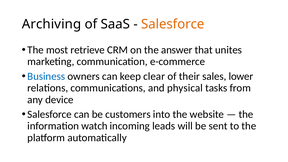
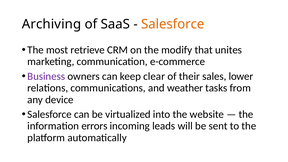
answer: answer -> modify (177, 50)
Business colour: blue -> purple (46, 76)
physical: physical -> weather (185, 88)
customers: customers -> virtualized (128, 114)
watch: watch -> errors (94, 126)
